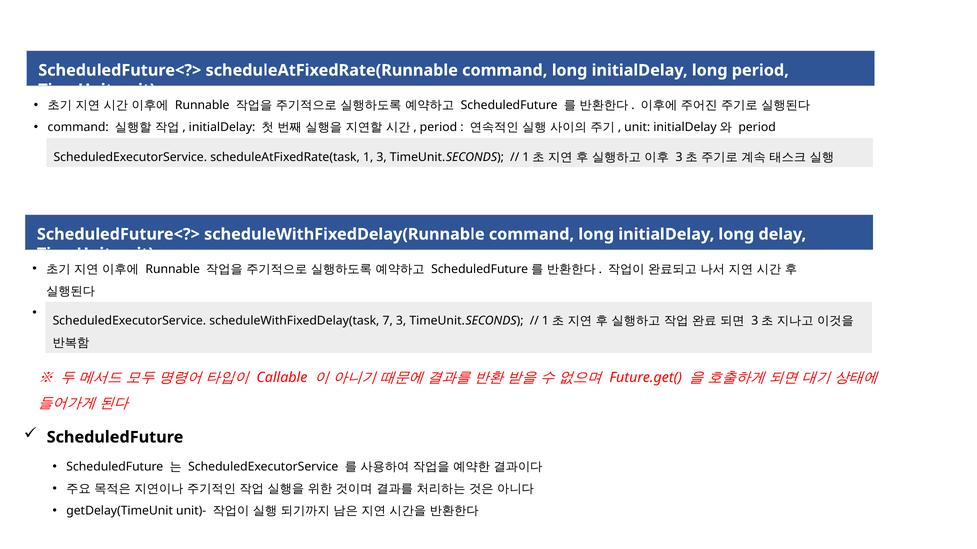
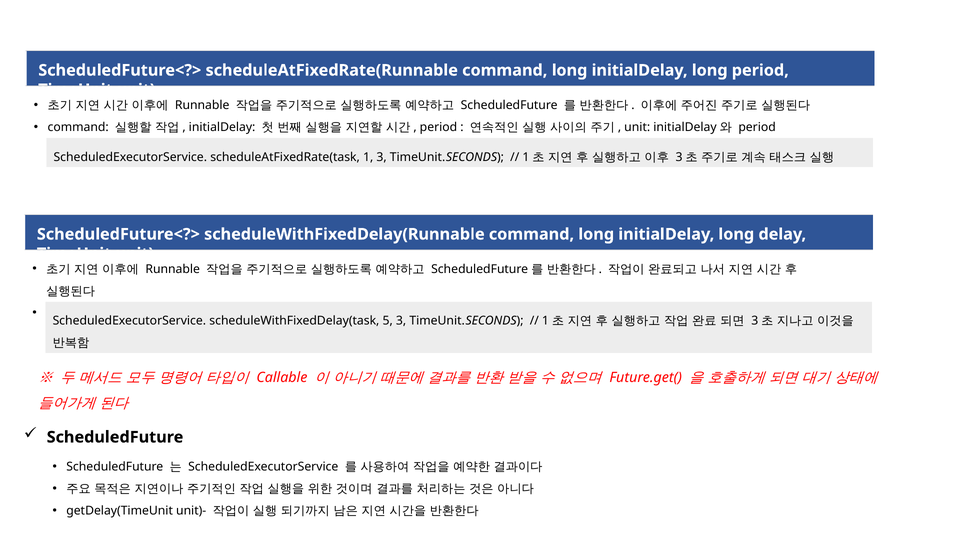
7: 7 -> 5 (388, 321)
